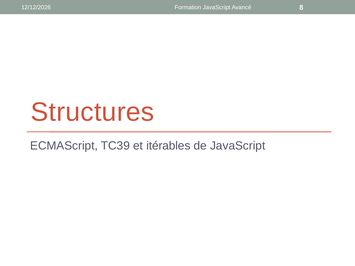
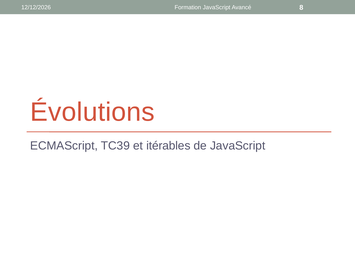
Structures: Structures -> Évolutions (92, 112)
